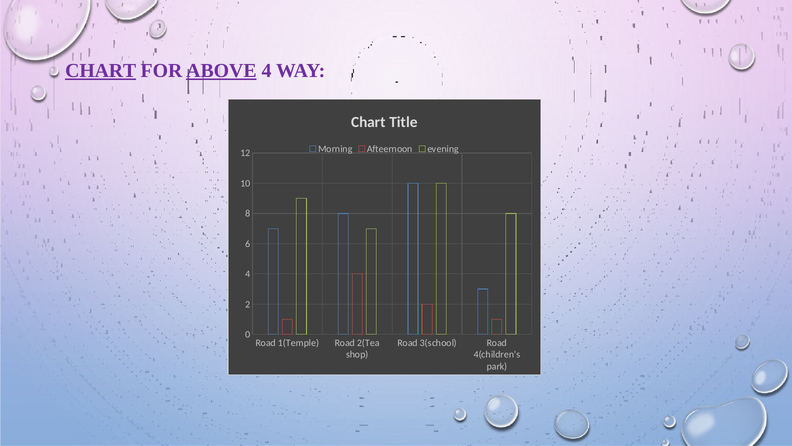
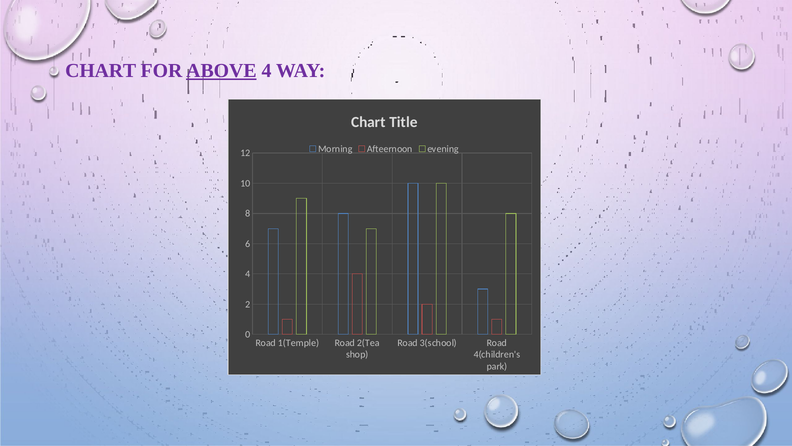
CHART underline: present -> none (101, 71)
